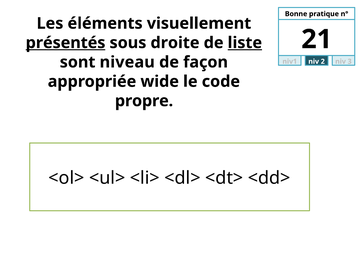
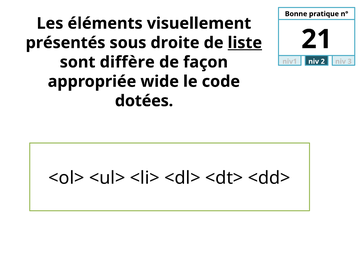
présentés underline: present -> none (66, 43)
niveau: niveau -> diffère (127, 62)
propre: propre -> dotées (144, 101)
